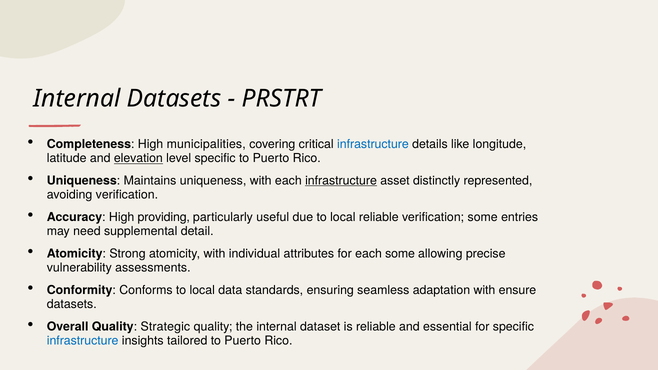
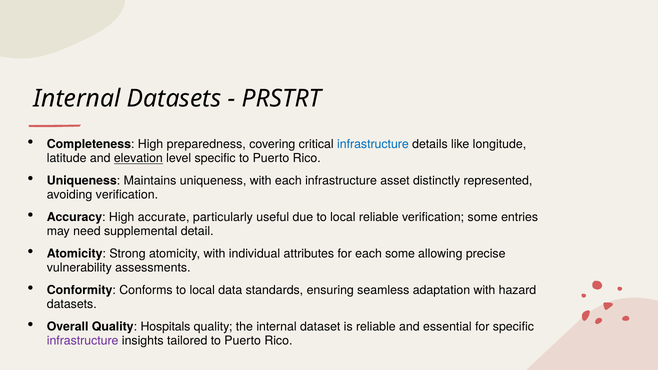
municipalities: municipalities -> preparedness (206, 144)
infrastructure underline: present -> none (341, 181)
providing: providing -> accurate (164, 217)
ensure: ensure -> hazard (517, 290)
Strategic: Strategic -> Hospitals (165, 327)
infrastructure colour: blue -> purple (83, 341)
